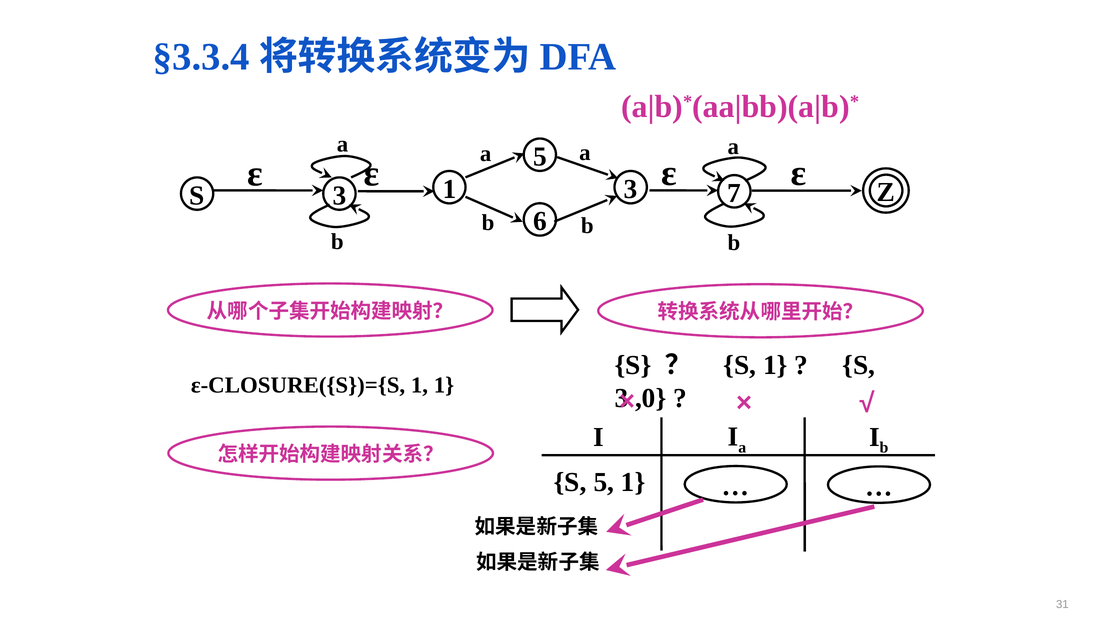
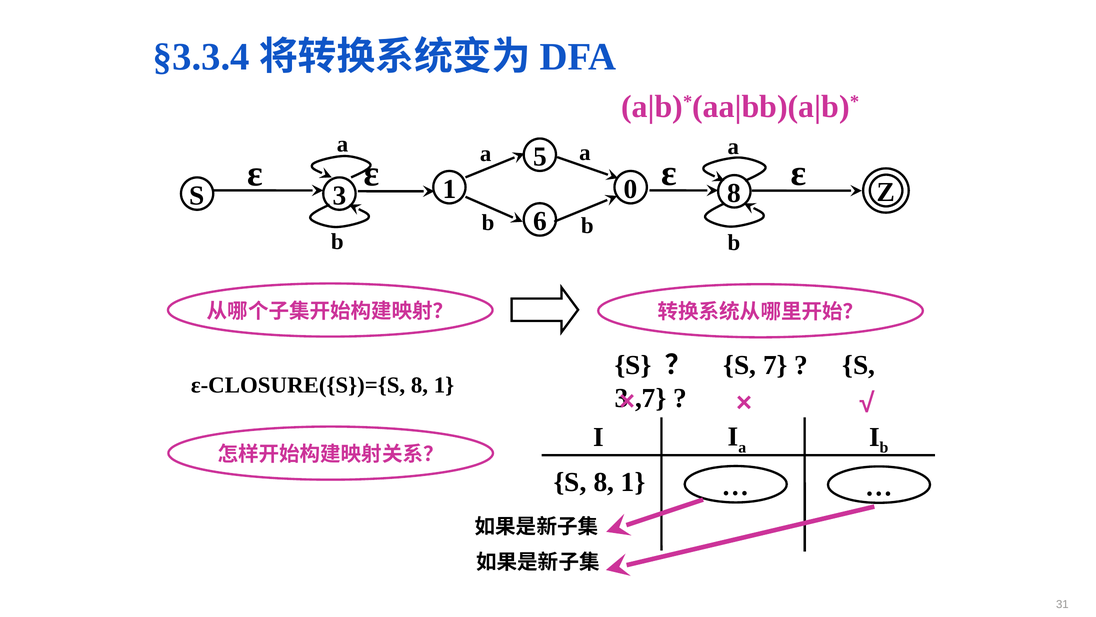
1 3: 3 -> 0 (631, 189)
3 7: 7 -> 8 (734, 193)
S 1: 1 -> 7 (775, 365)
ε-CLOSURE({S})={S 1: 1 -> 8 (419, 385)
,0: ,0 -> ,7 (651, 398)
S 5: 5 -> 8 (604, 482)
